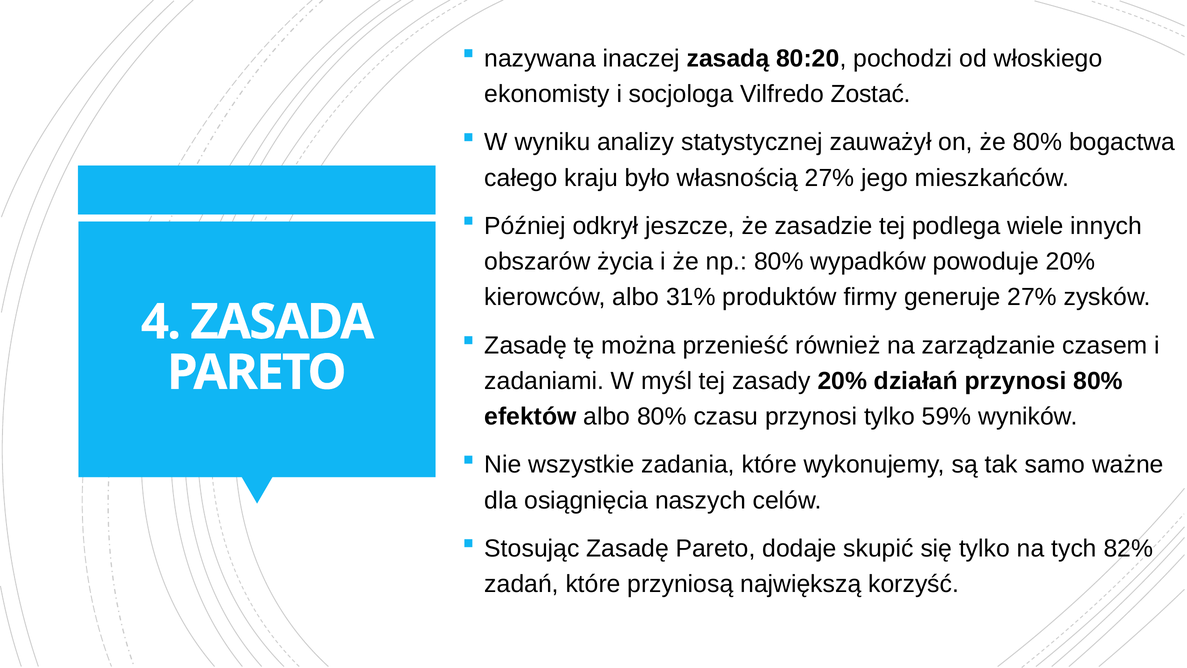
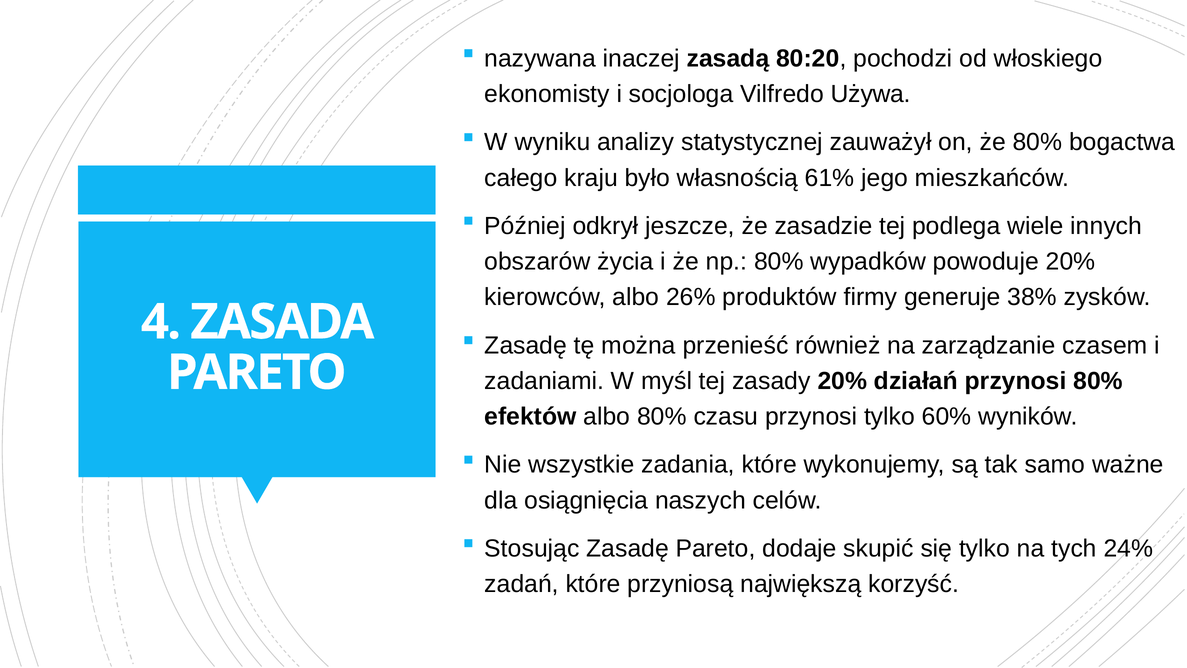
Zostać: Zostać -> Używa (871, 94)
własnością 27%: 27% -> 61% (830, 178)
31%: 31% -> 26% (691, 297)
generuje 27%: 27% -> 38% (1032, 297)
59%: 59% -> 60% (947, 416)
82%: 82% -> 24% (1128, 548)
